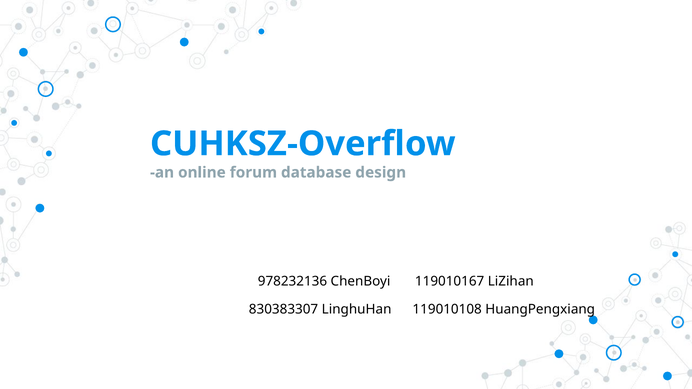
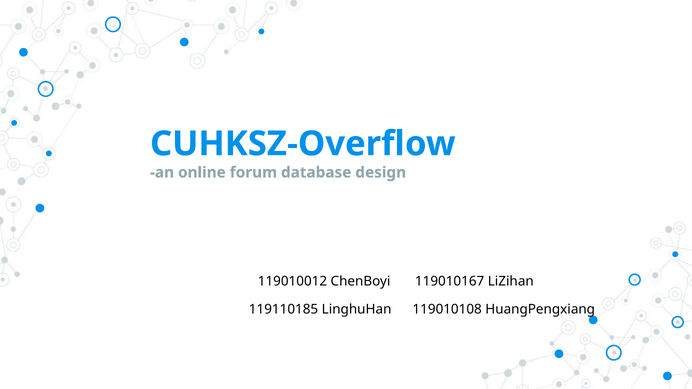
978232136: 978232136 -> 119010012 (292, 282)
830383307: 830383307 -> 119110185 (284, 309)
